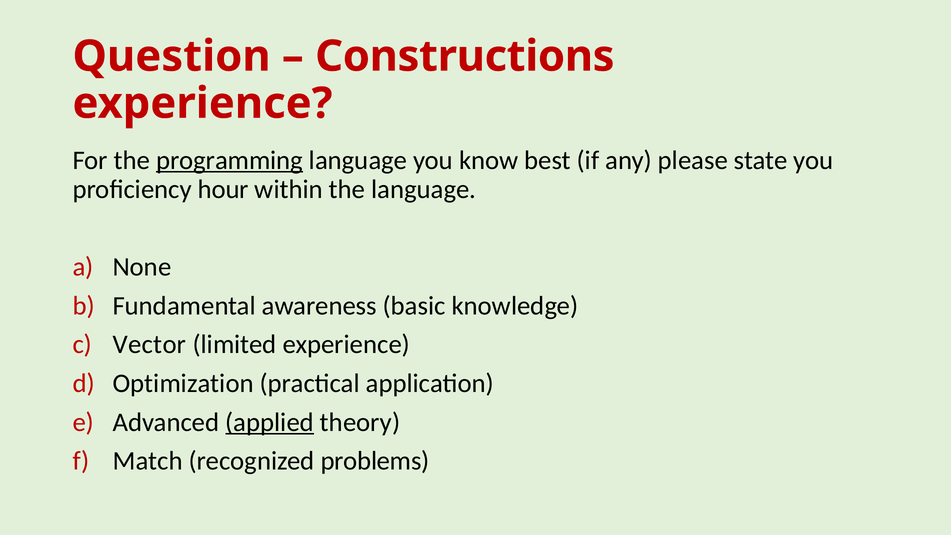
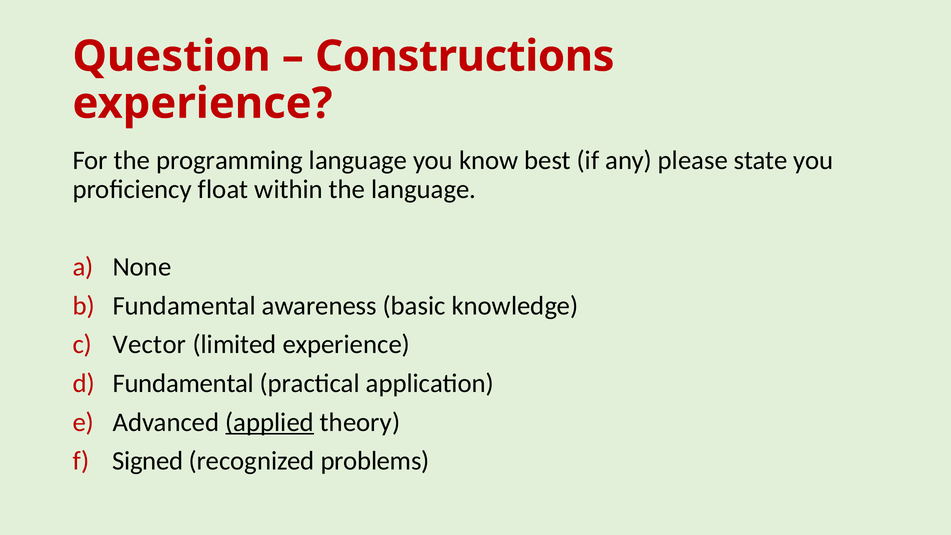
programming underline: present -> none (230, 160)
hour: hour -> float (223, 189)
Optimization: Optimization -> Fundamental (183, 383)
Match: Match -> Signed (148, 461)
